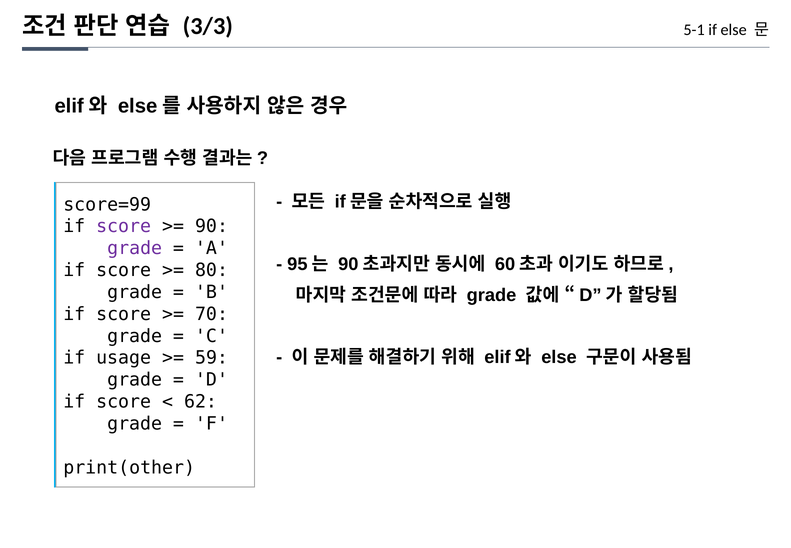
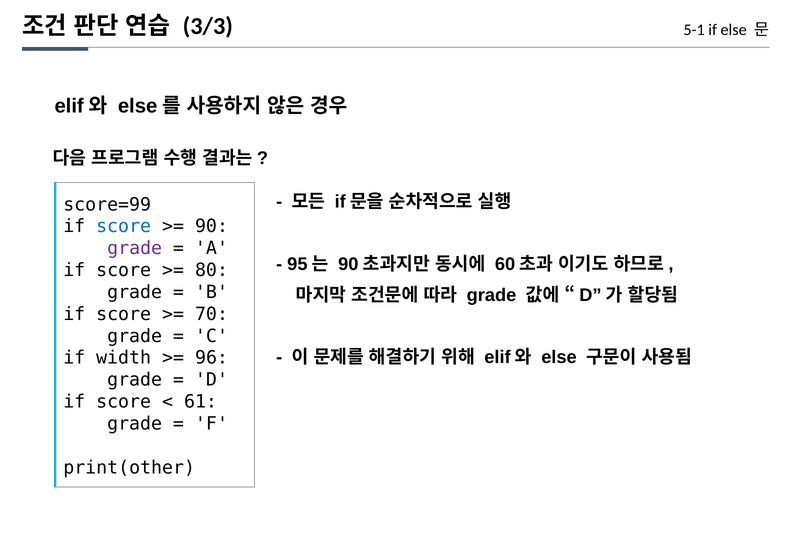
score colour: purple -> blue (124, 226)
usage: usage -> width (124, 358)
59: 59 -> 96 (211, 358)
62: 62 -> 61 (201, 402)
